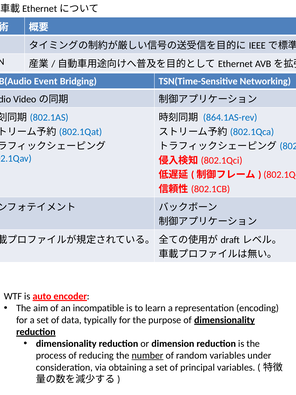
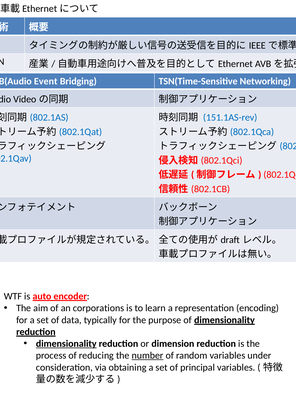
864.1AS-rev: 864.1AS-rev -> 151.1AS-rev (230, 117)
incompatible: incompatible -> corporations (99, 308)
dimensionality underline: none -> present (66, 343)
